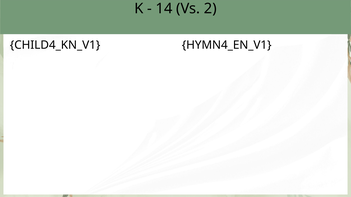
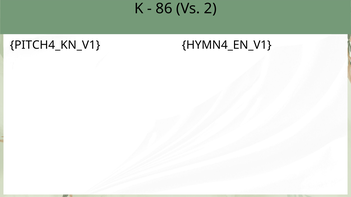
14: 14 -> 86 (164, 9)
CHILD4_KN_V1: CHILD4_KN_V1 -> PITCH4_KN_V1 (55, 45)
